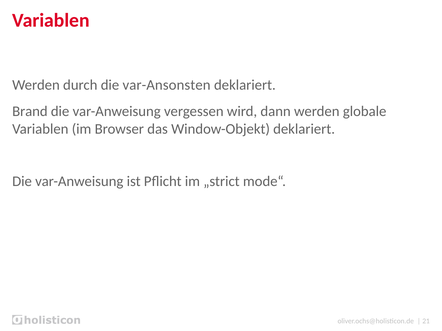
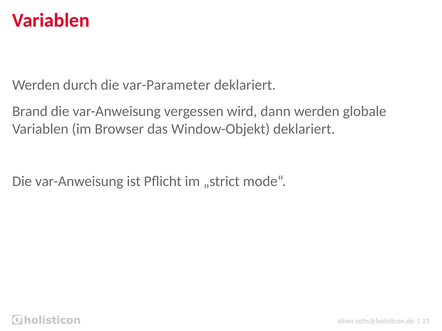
var-Ansonsten: var-Ansonsten -> var-Parameter (167, 85)
